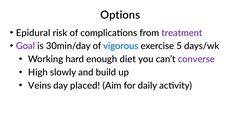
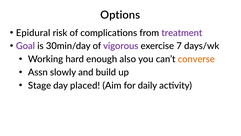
vigorous colour: blue -> purple (121, 46)
5: 5 -> 7 (179, 46)
diet: diet -> also (128, 59)
converse colour: purple -> orange (196, 59)
High: High -> Assn (38, 72)
Veins: Veins -> Stage (40, 85)
